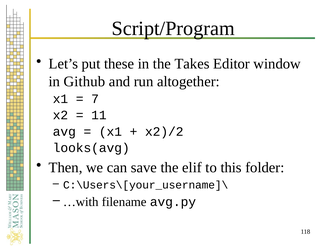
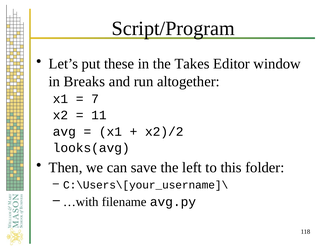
Github: Github -> Breaks (84, 81)
elif: elif -> left (192, 167)
